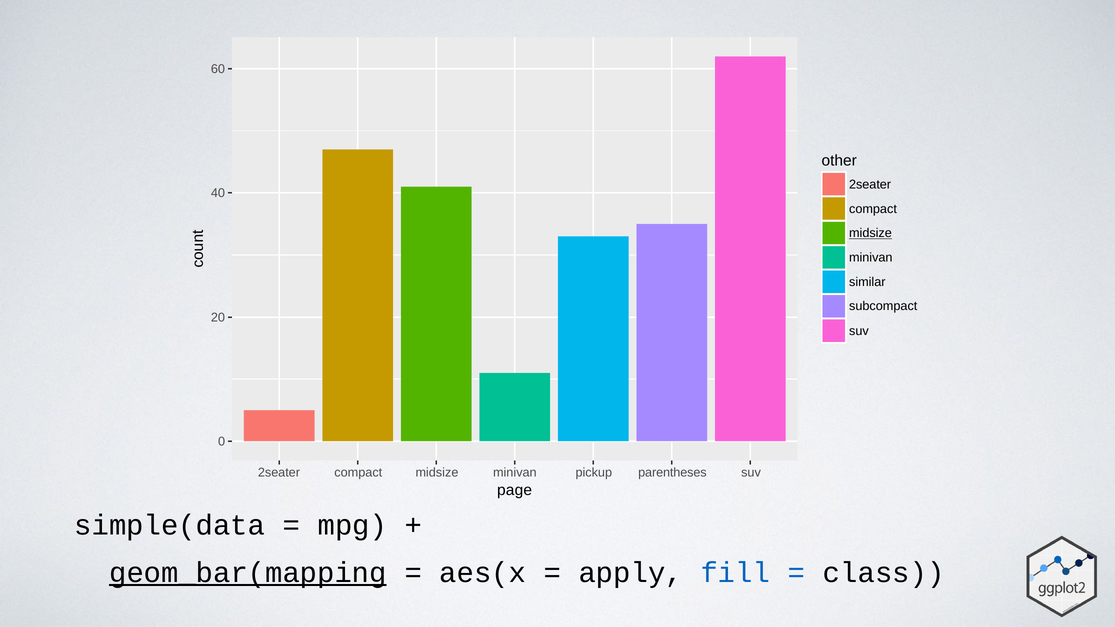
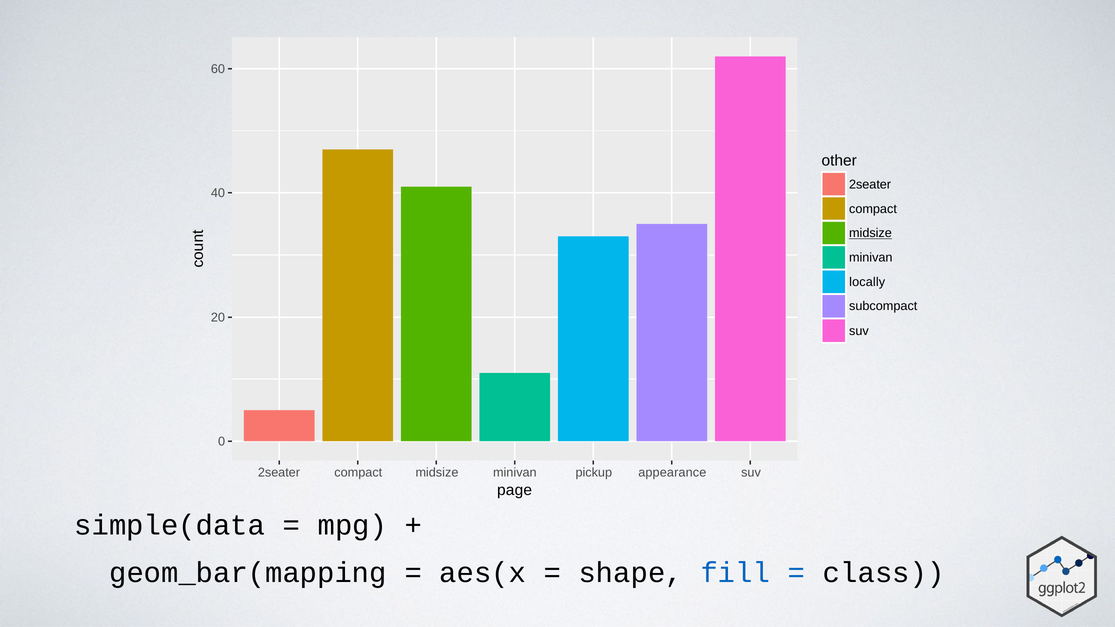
similar: similar -> locally (867, 282)
parentheses: parentheses -> appearance (672, 473)
geom_bar(mapping underline: present -> none (248, 573)
apply: apply -> shape (631, 573)
